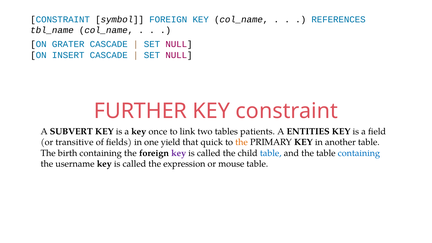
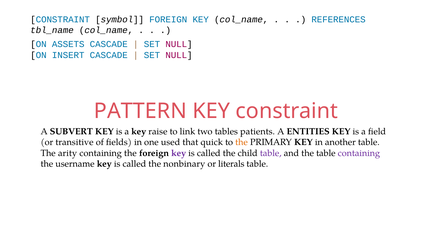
GRATER: GRATER -> ASSETS (68, 44)
FURTHER: FURTHER -> PATTERN (140, 111)
once: once -> raise (158, 131)
yield: yield -> used (171, 142)
birth: birth -> arity (68, 153)
table colour: blue -> purple (271, 153)
containing colour: blue -> purple (359, 153)
expression: expression -> nonbinary (184, 164)
mouse: mouse -> literals (231, 164)
